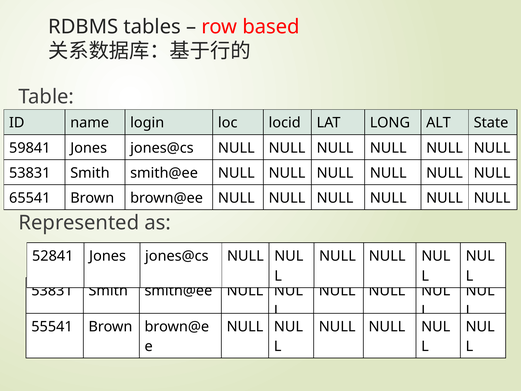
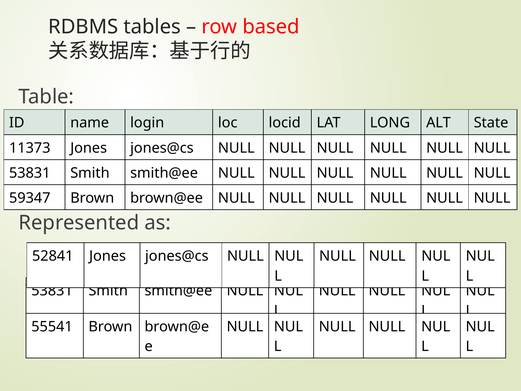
59841: 59841 -> 11373 (30, 148)
65541: 65541 -> 59347 (30, 198)
